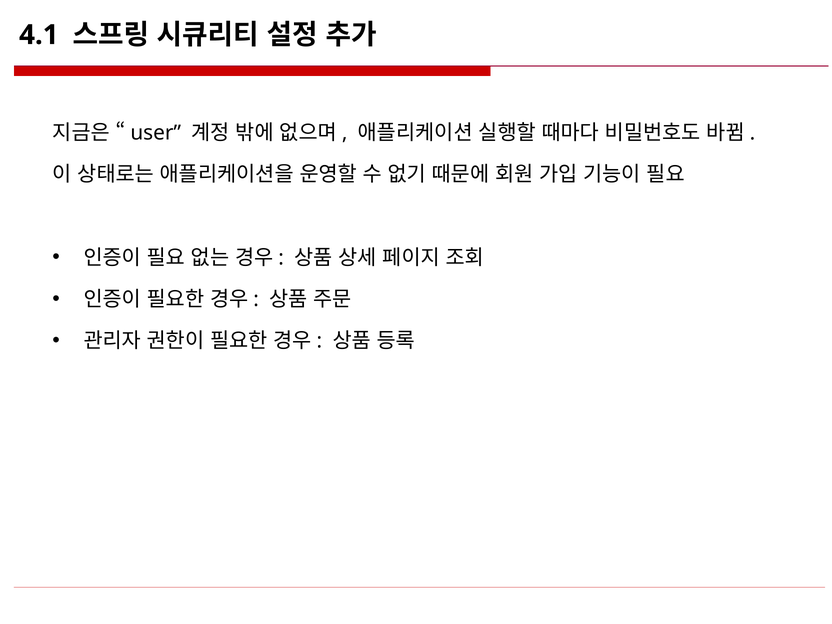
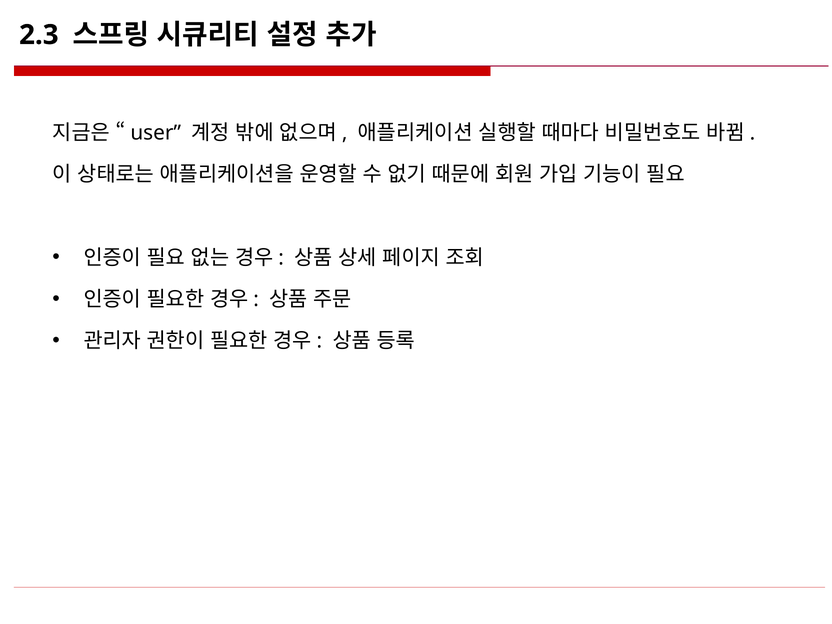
4.1: 4.1 -> 2.3 (39, 35)
